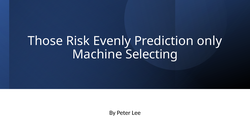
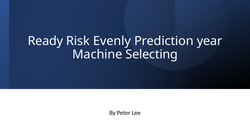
Those: Those -> Ready (45, 41)
only: only -> year (210, 41)
